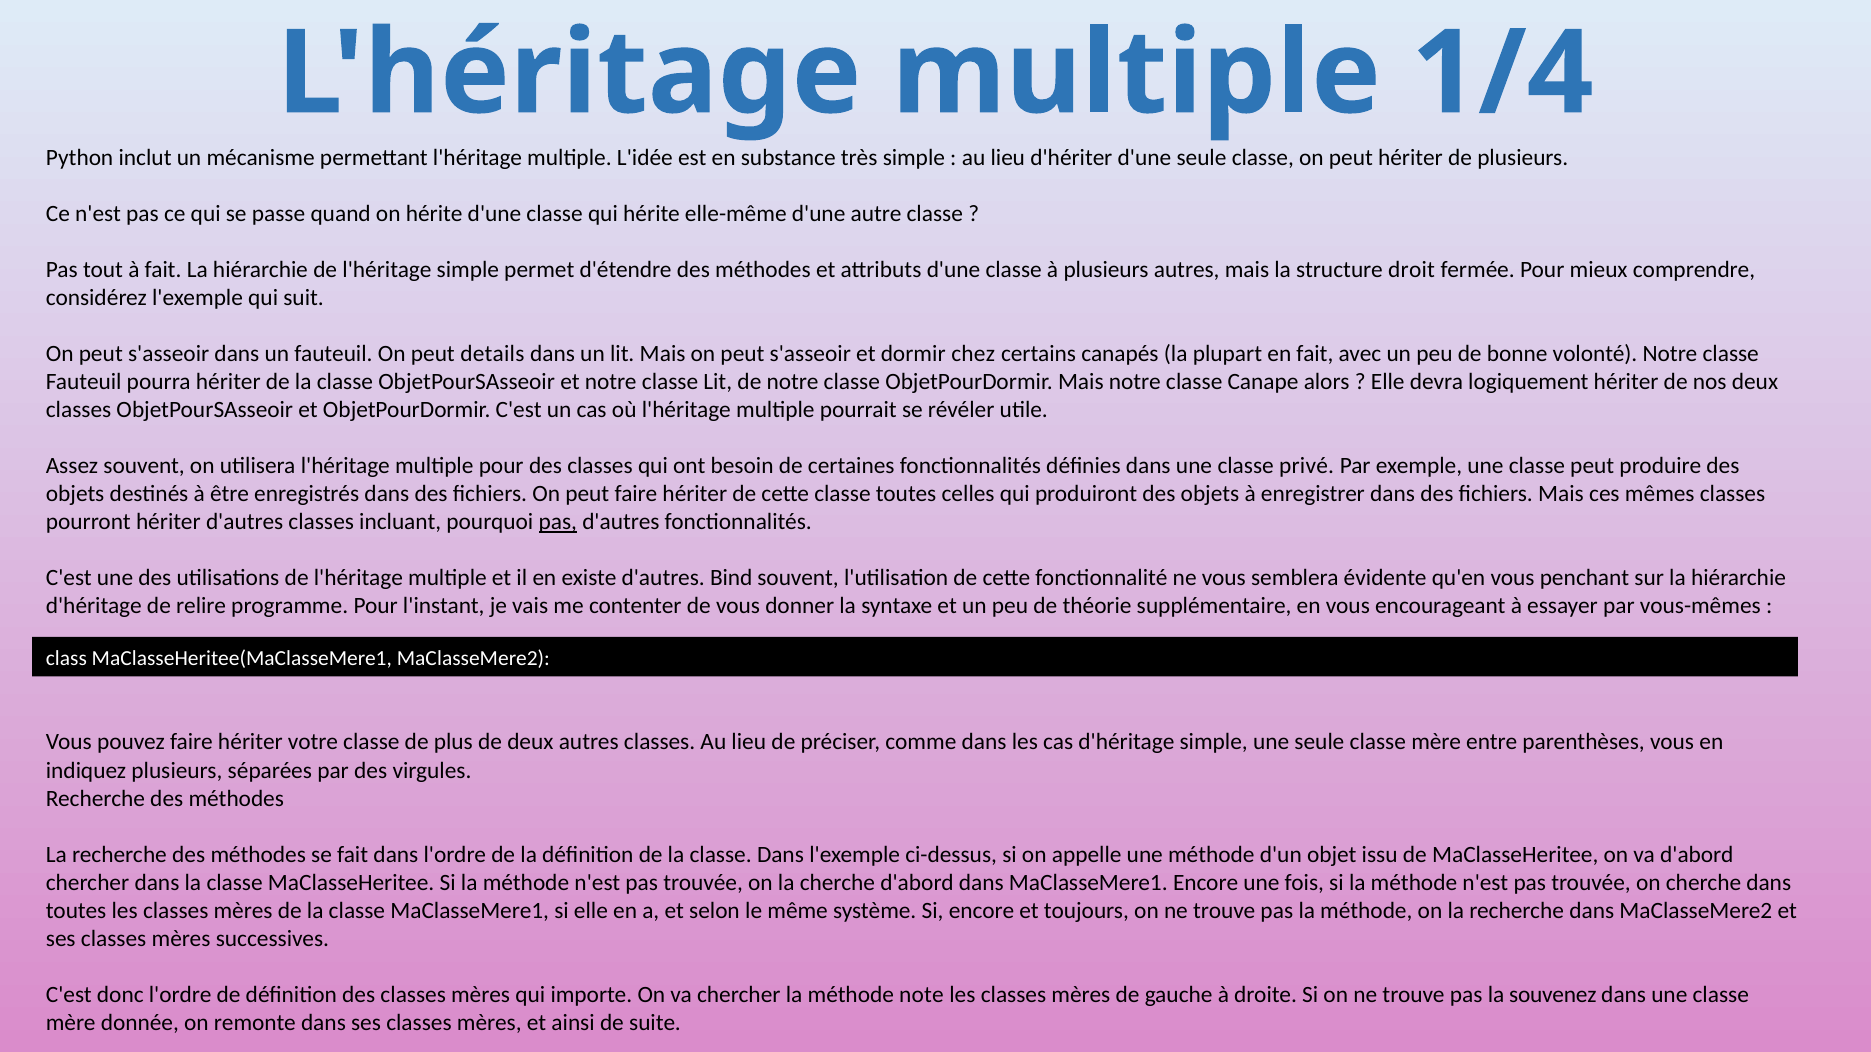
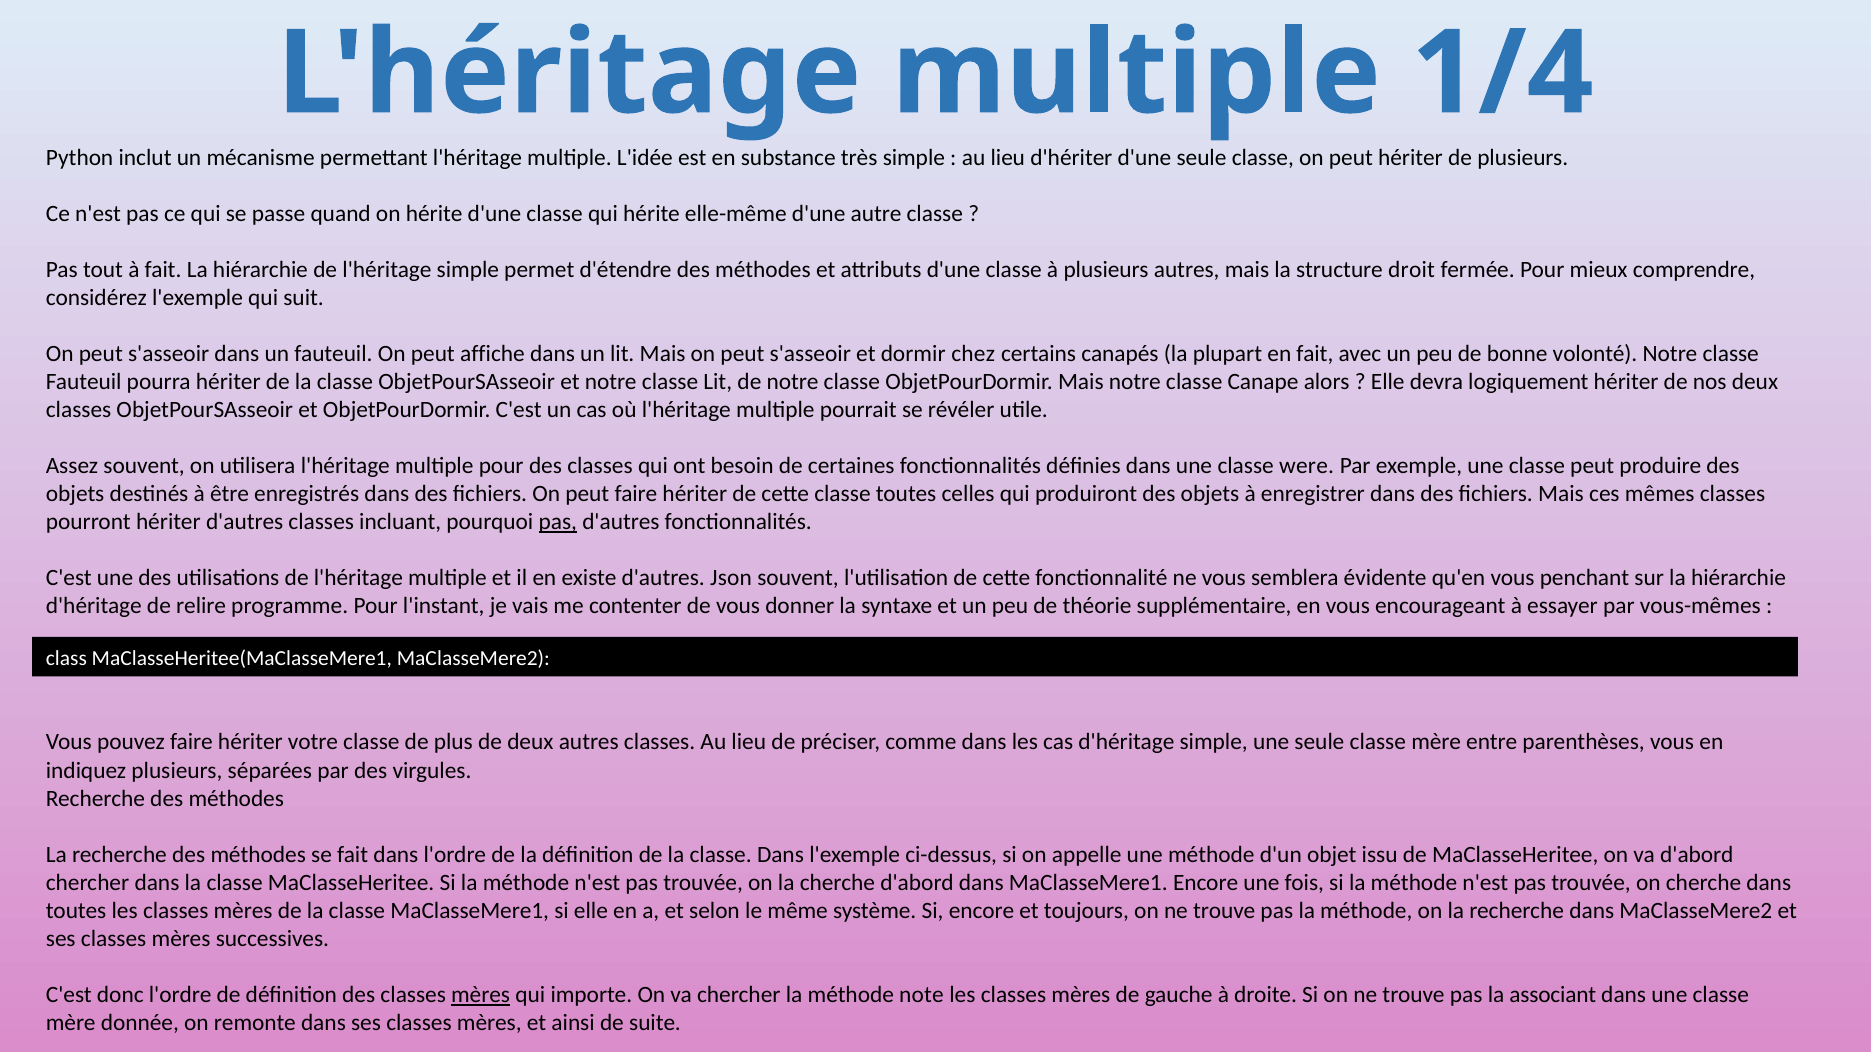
details: details -> affiche (492, 354)
privé: privé -> were (1307, 466)
Bind: Bind -> Json (731, 578)
mères underline: none -> present (481, 995)
souvenez: souvenez -> associant (1553, 995)
